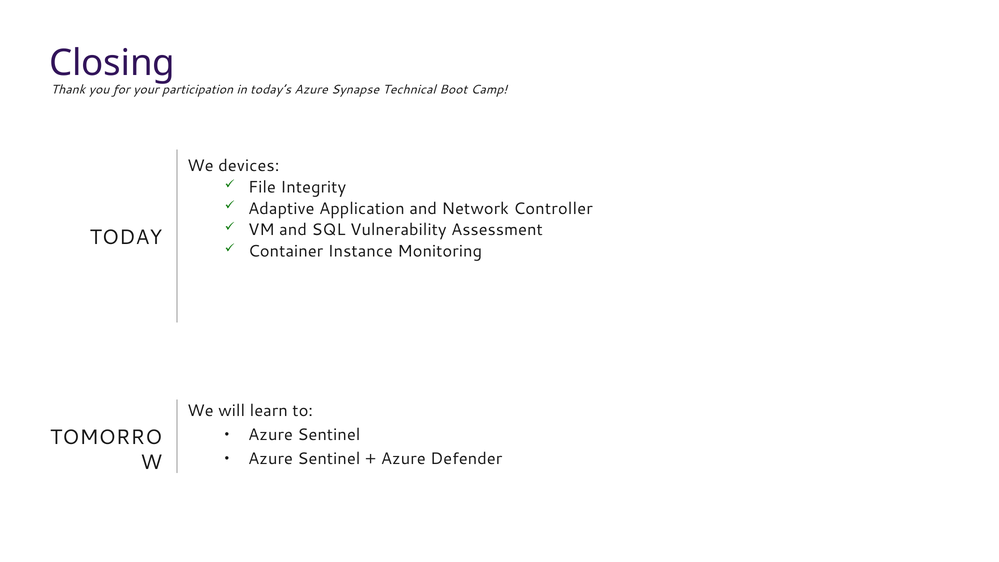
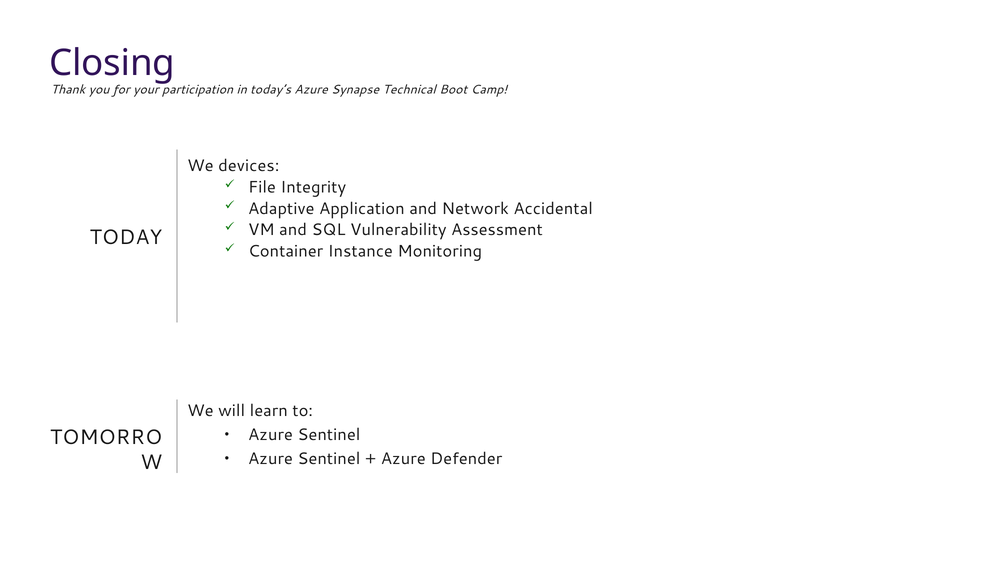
Controller: Controller -> Accidental (553, 209)
